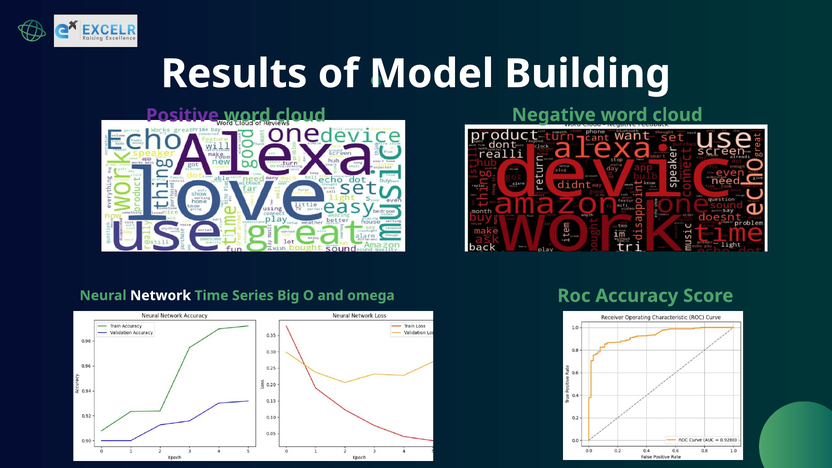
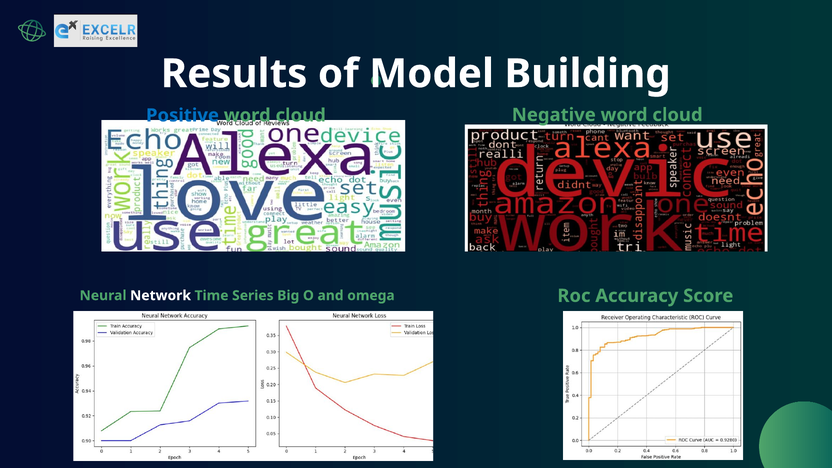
Positive colour: purple -> blue (182, 115)
